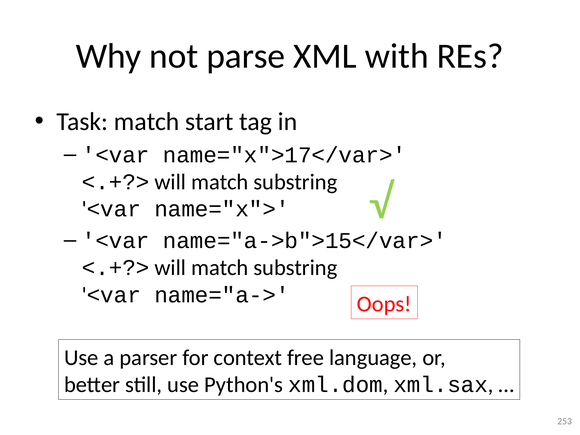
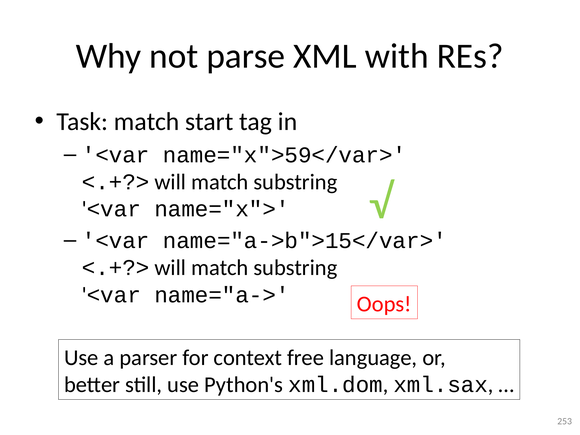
name="x">17</var>: name="x">17</var> -> name="x">59</var> (285, 155)
